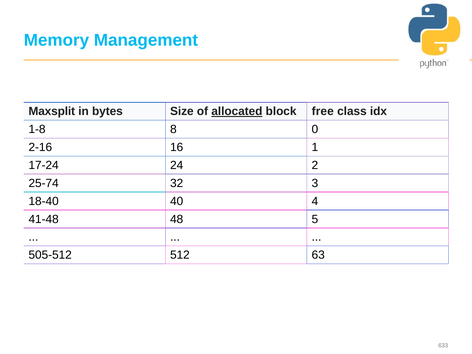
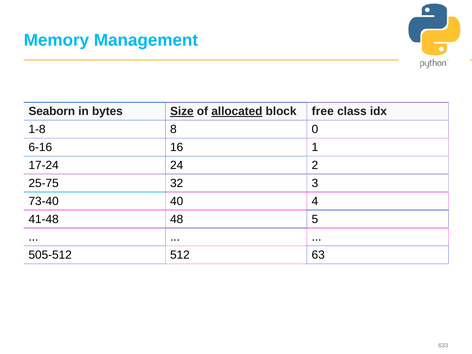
Maxsplit: Maxsplit -> Seaborn (52, 111)
Size underline: none -> present (182, 111)
2-16: 2-16 -> 6-16 (40, 147)
25-74: 25-74 -> 25-75 (44, 183)
18-40: 18-40 -> 73-40 (44, 201)
